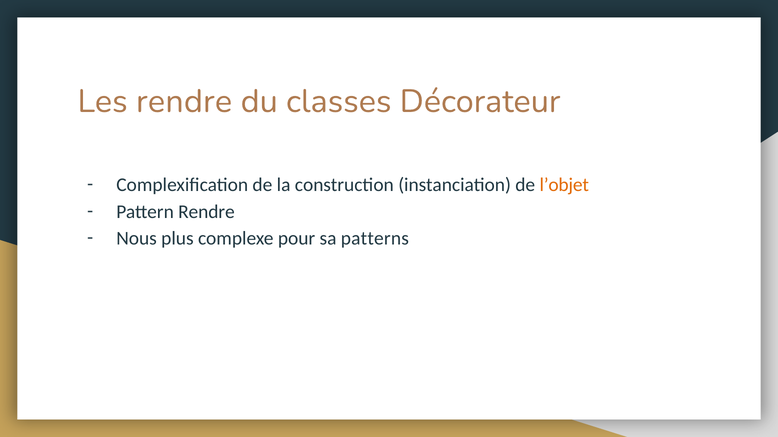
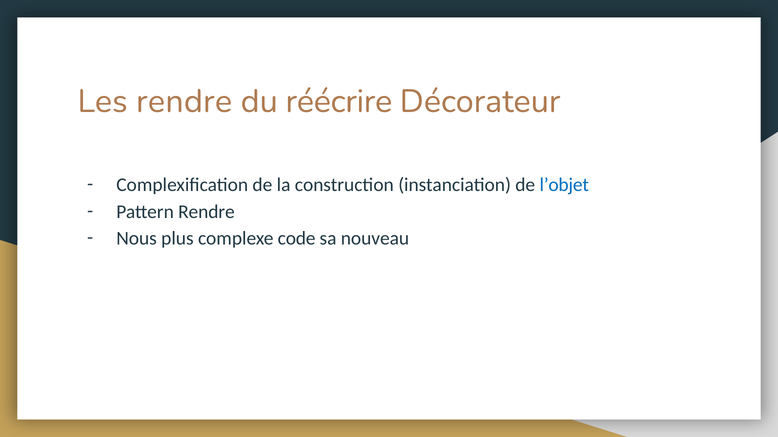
classes: classes -> réécrire (339, 101)
l’objet colour: orange -> blue (564, 185)
pour: pour -> code (297, 239)
patterns: patterns -> nouveau (375, 239)
